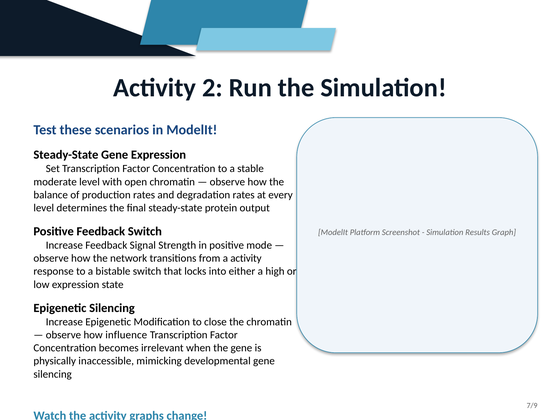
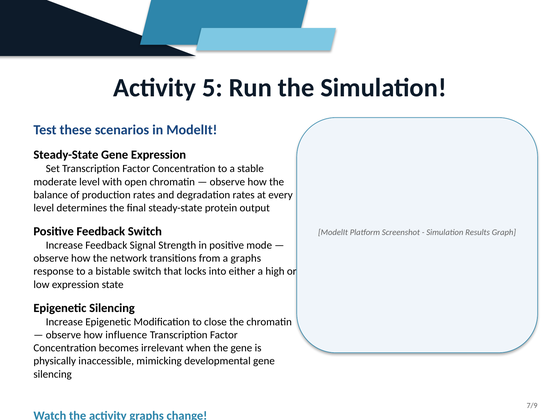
2: 2 -> 5 (212, 88)
a activity: activity -> graphs (246, 258)
